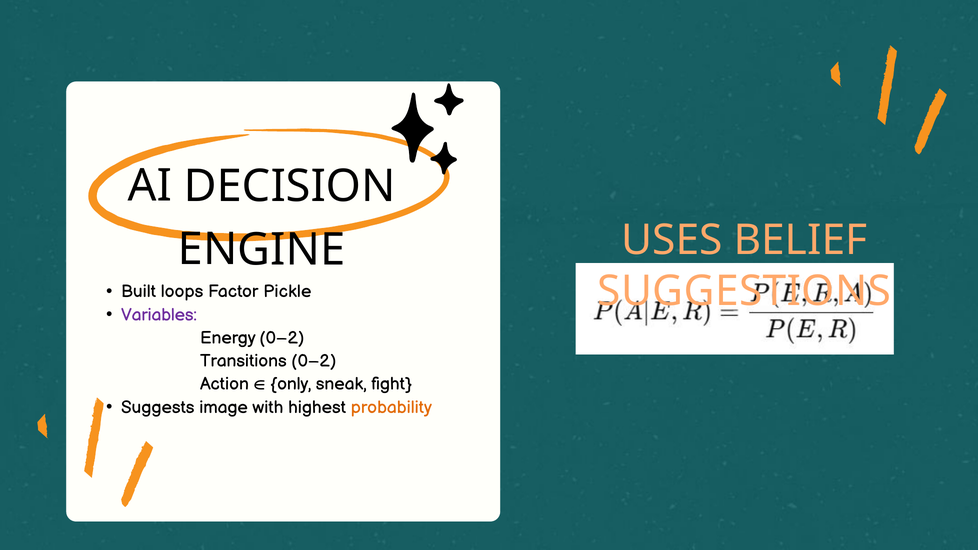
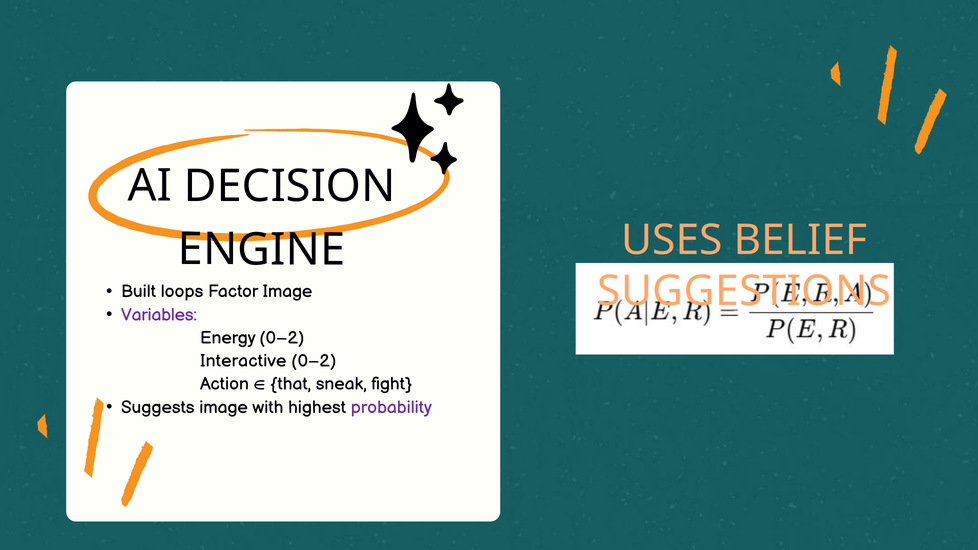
Factor Pickle: Pickle -> Image (288, 292)
Transitions: Transitions -> Interactive (243, 361)
only: only -> that (291, 384)
probability colour: orange -> purple (391, 407)
